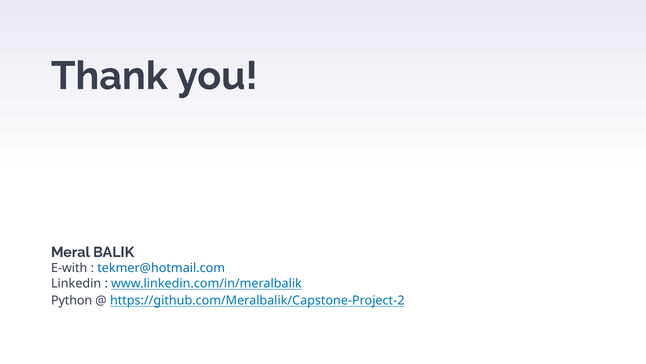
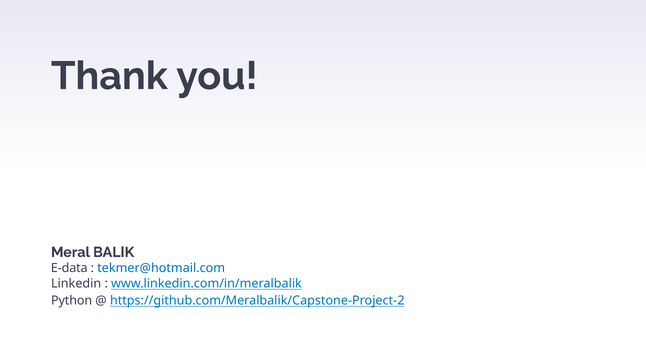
E-with: E-with -> E-data (69, 268)
